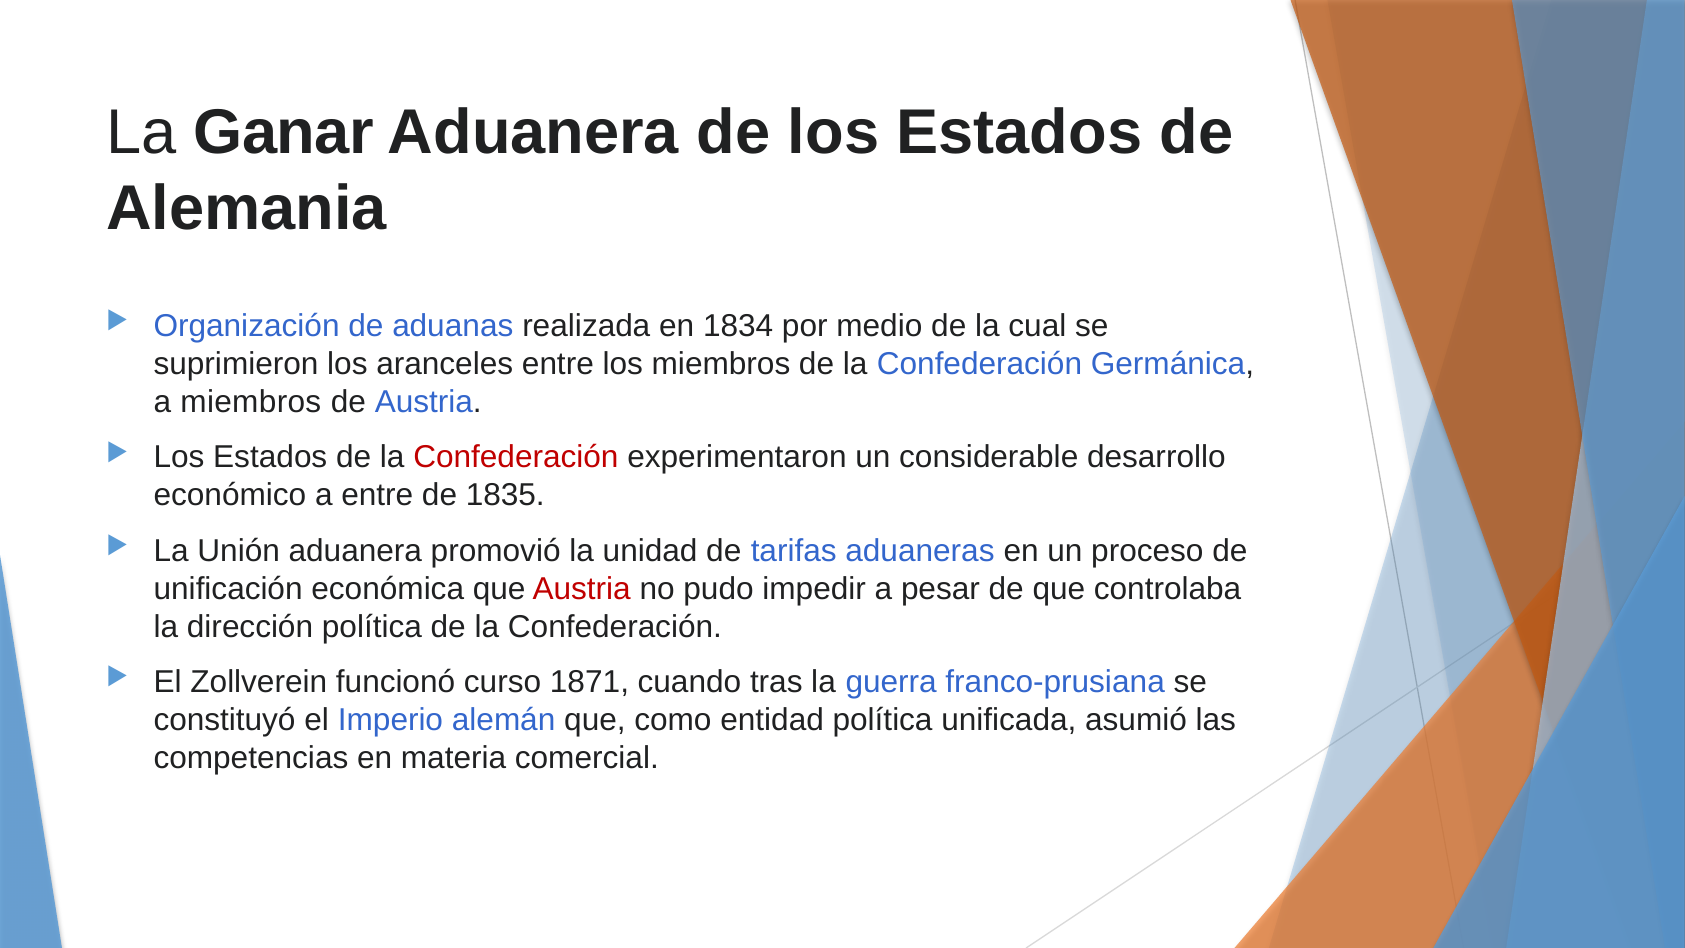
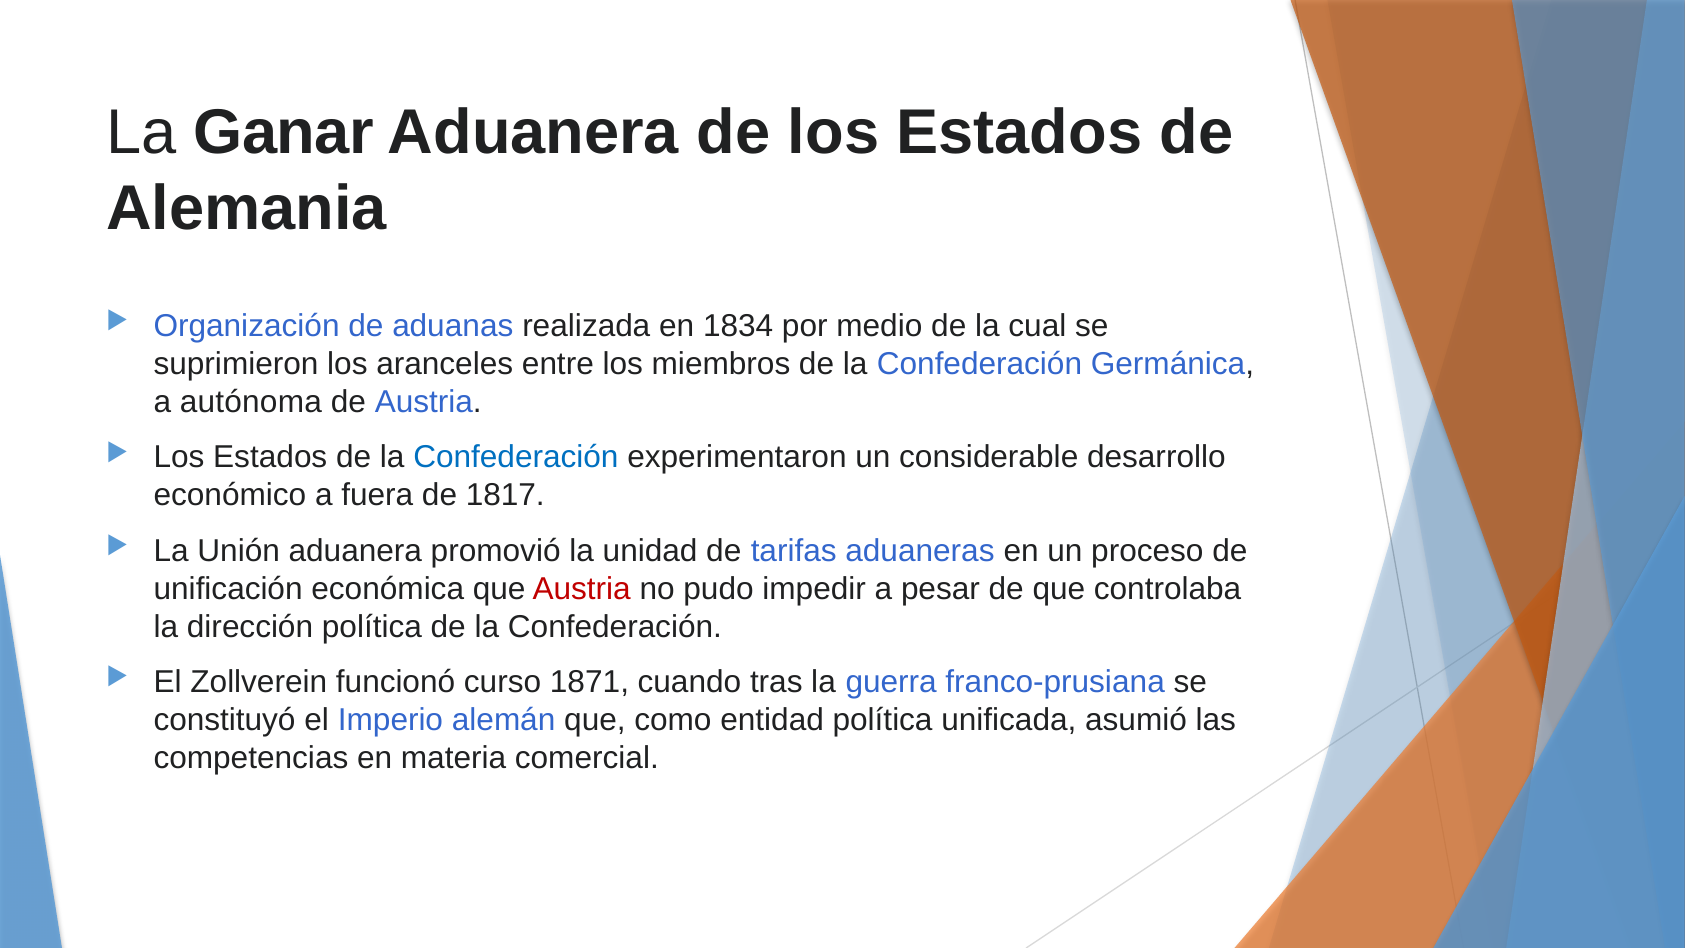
a miembros: miembros -> autónoma (251, 402)
Confederación colour: red -> blue (516, 457)
a entre: entre -> fuera (377, 495)
1835: 1835 -> 1817 (505, 495)
